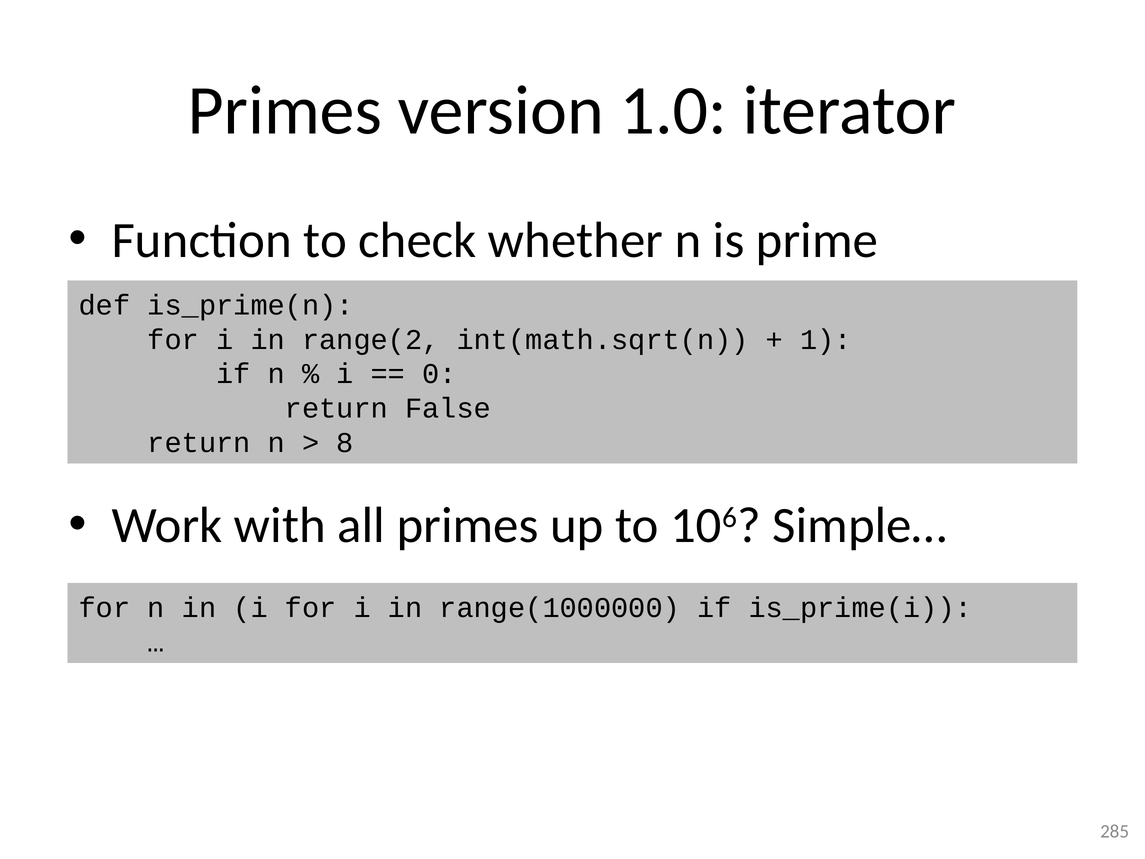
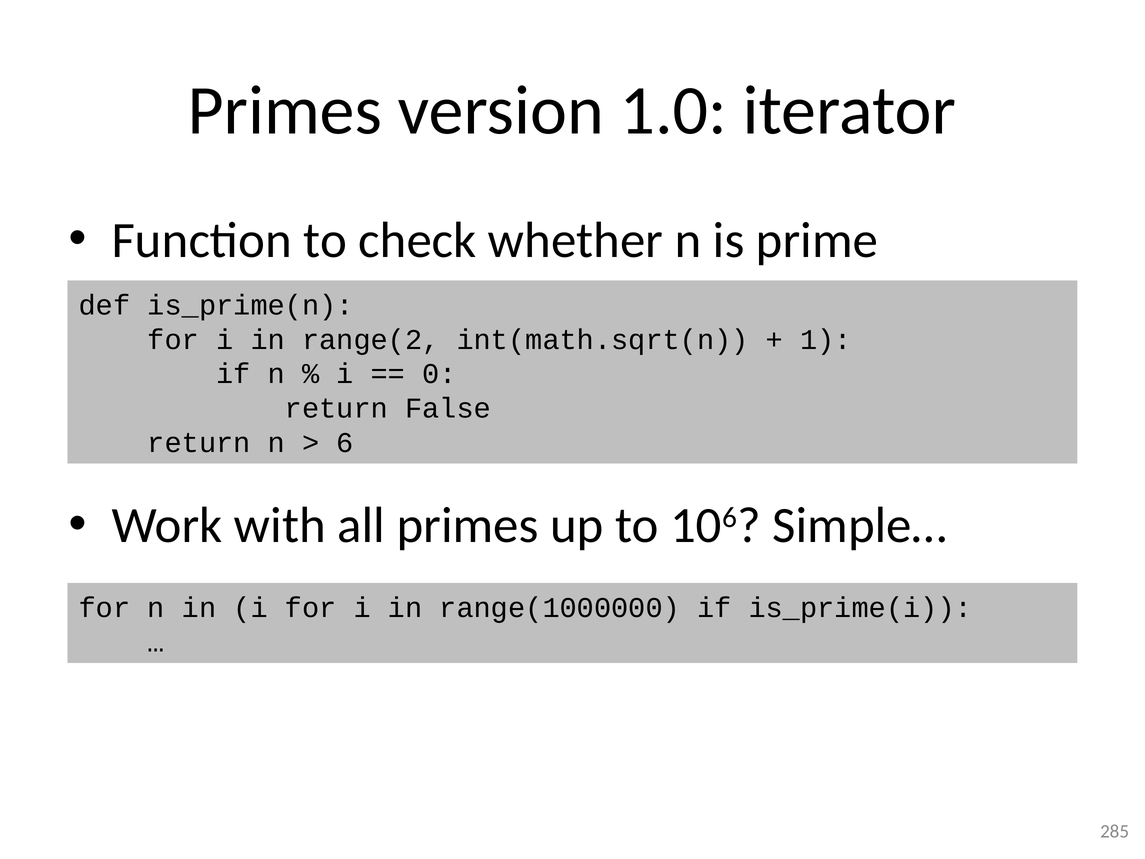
8: 8 -> 6 (345, 443)
